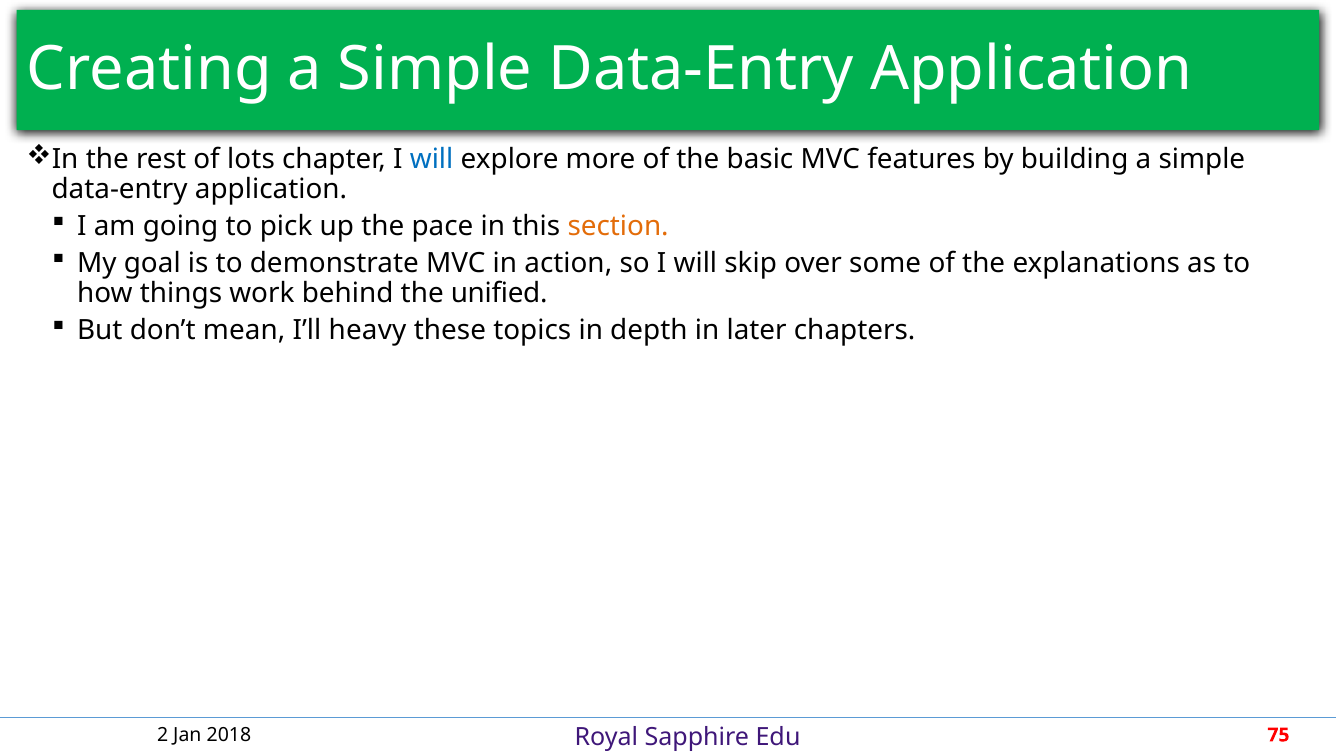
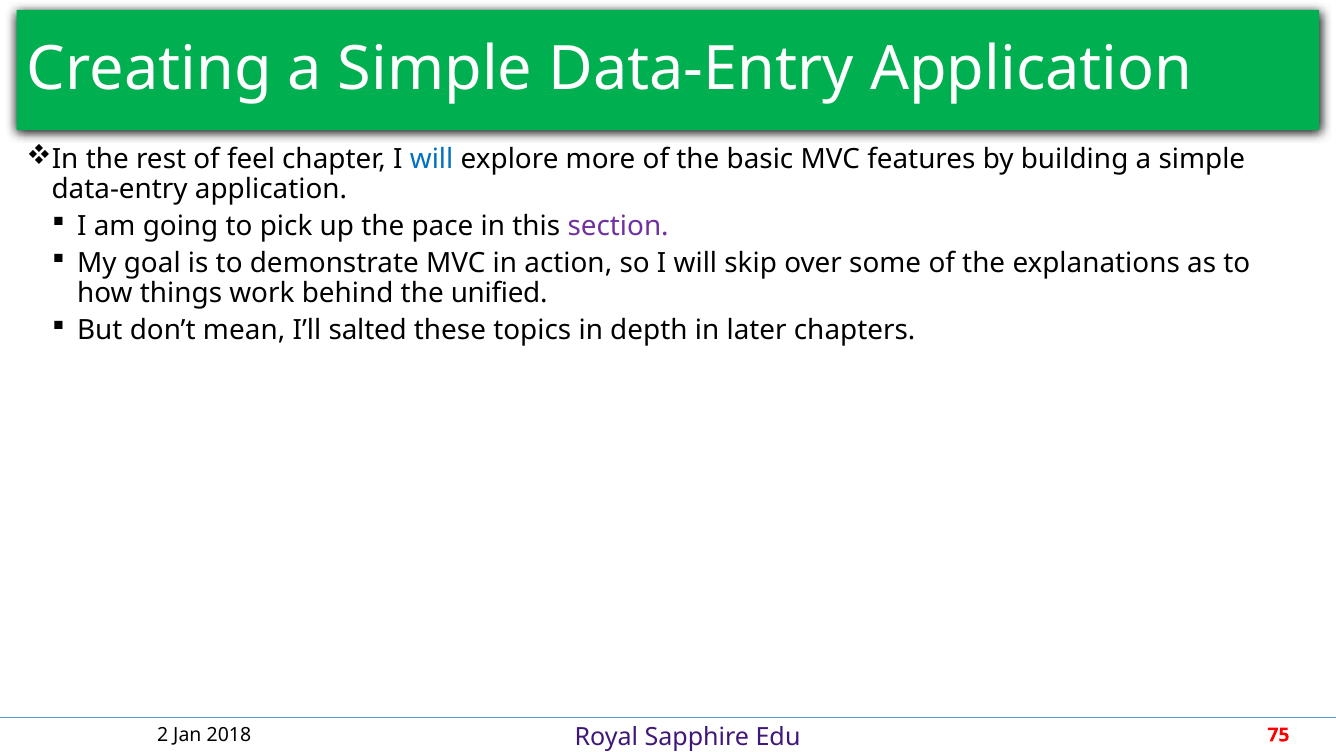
lots: lots -> feel (251, 159)
section colour: orange -> purple (618, 226)
heavy: heavy -> salted (368, 330)
